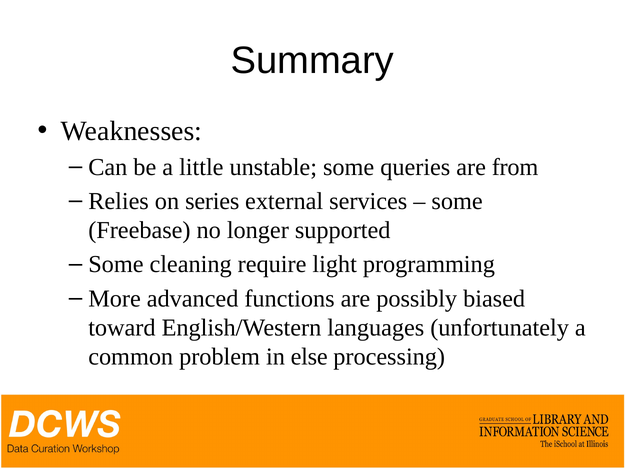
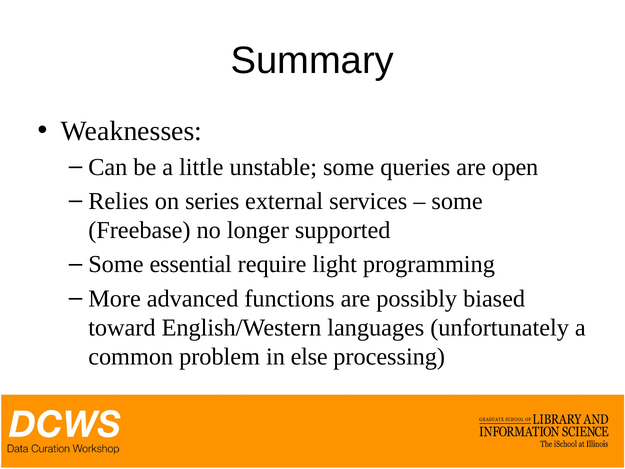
from: from -> open (515, 167)
cleaning: cleaning -> essential (191, 264)
